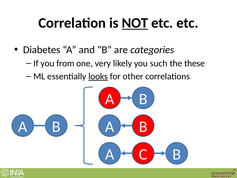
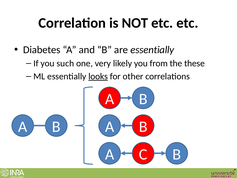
NOT underline: present -> none (135, 23)
are categories: categories -> essentially (152, 50)
from: from -> such (65, 63)
such: such -> from (159, 63)
